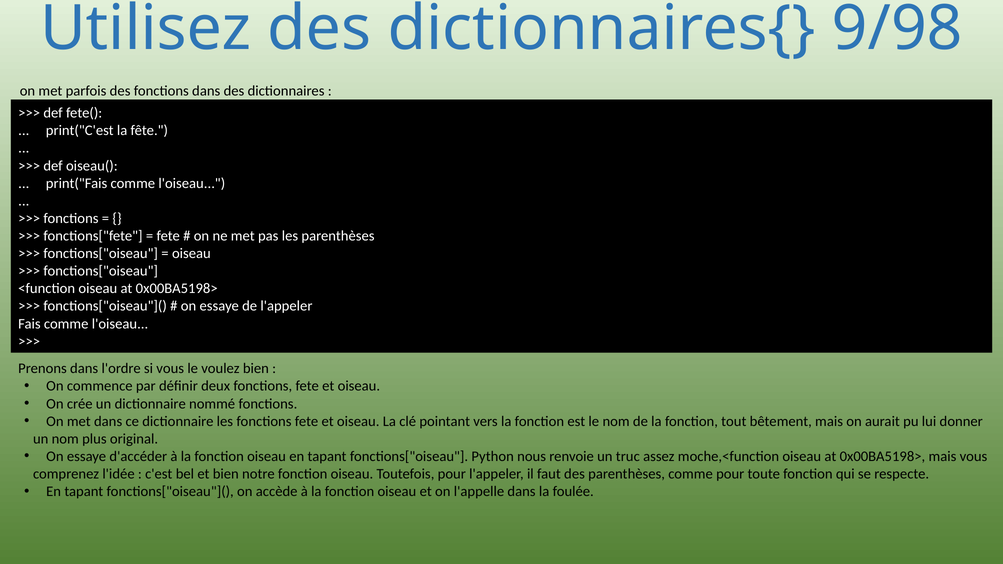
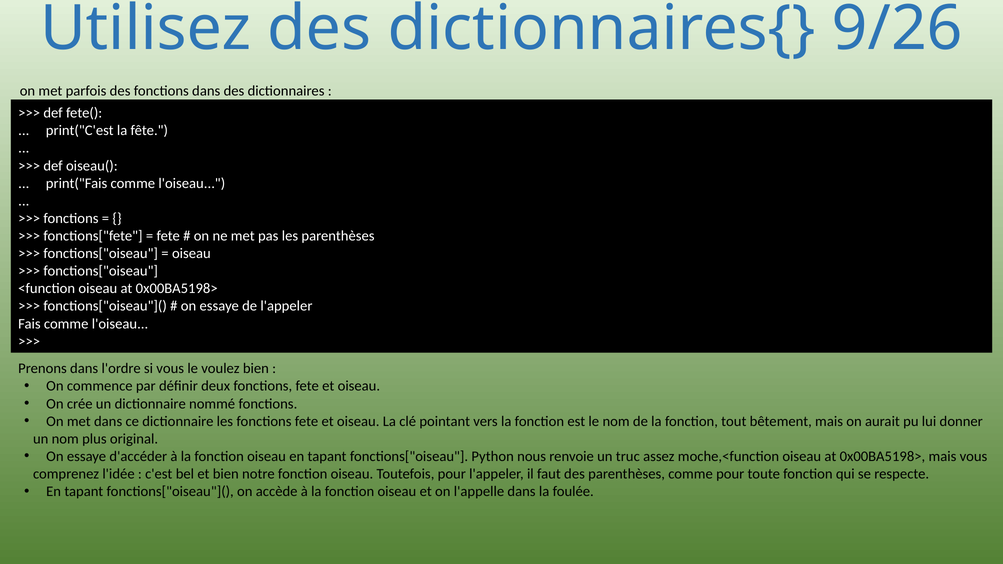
9/98: 9/98 -> 9/26 (897, 29)
